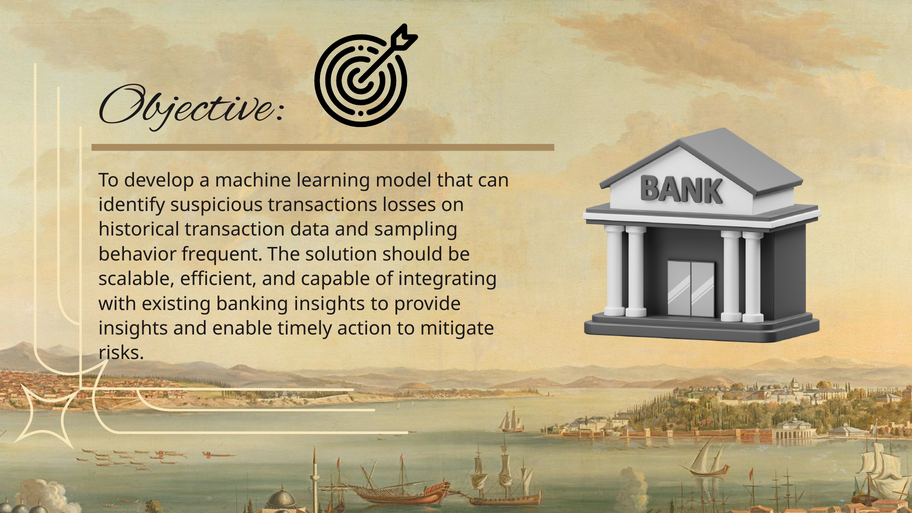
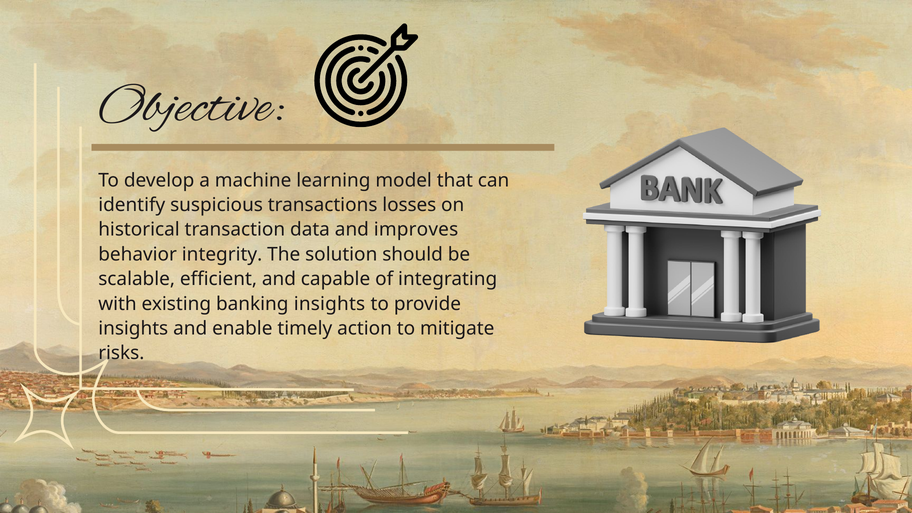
sampling: sampling -> improves (416, 230)
frequent: frequent -> integrity (222, 254)
